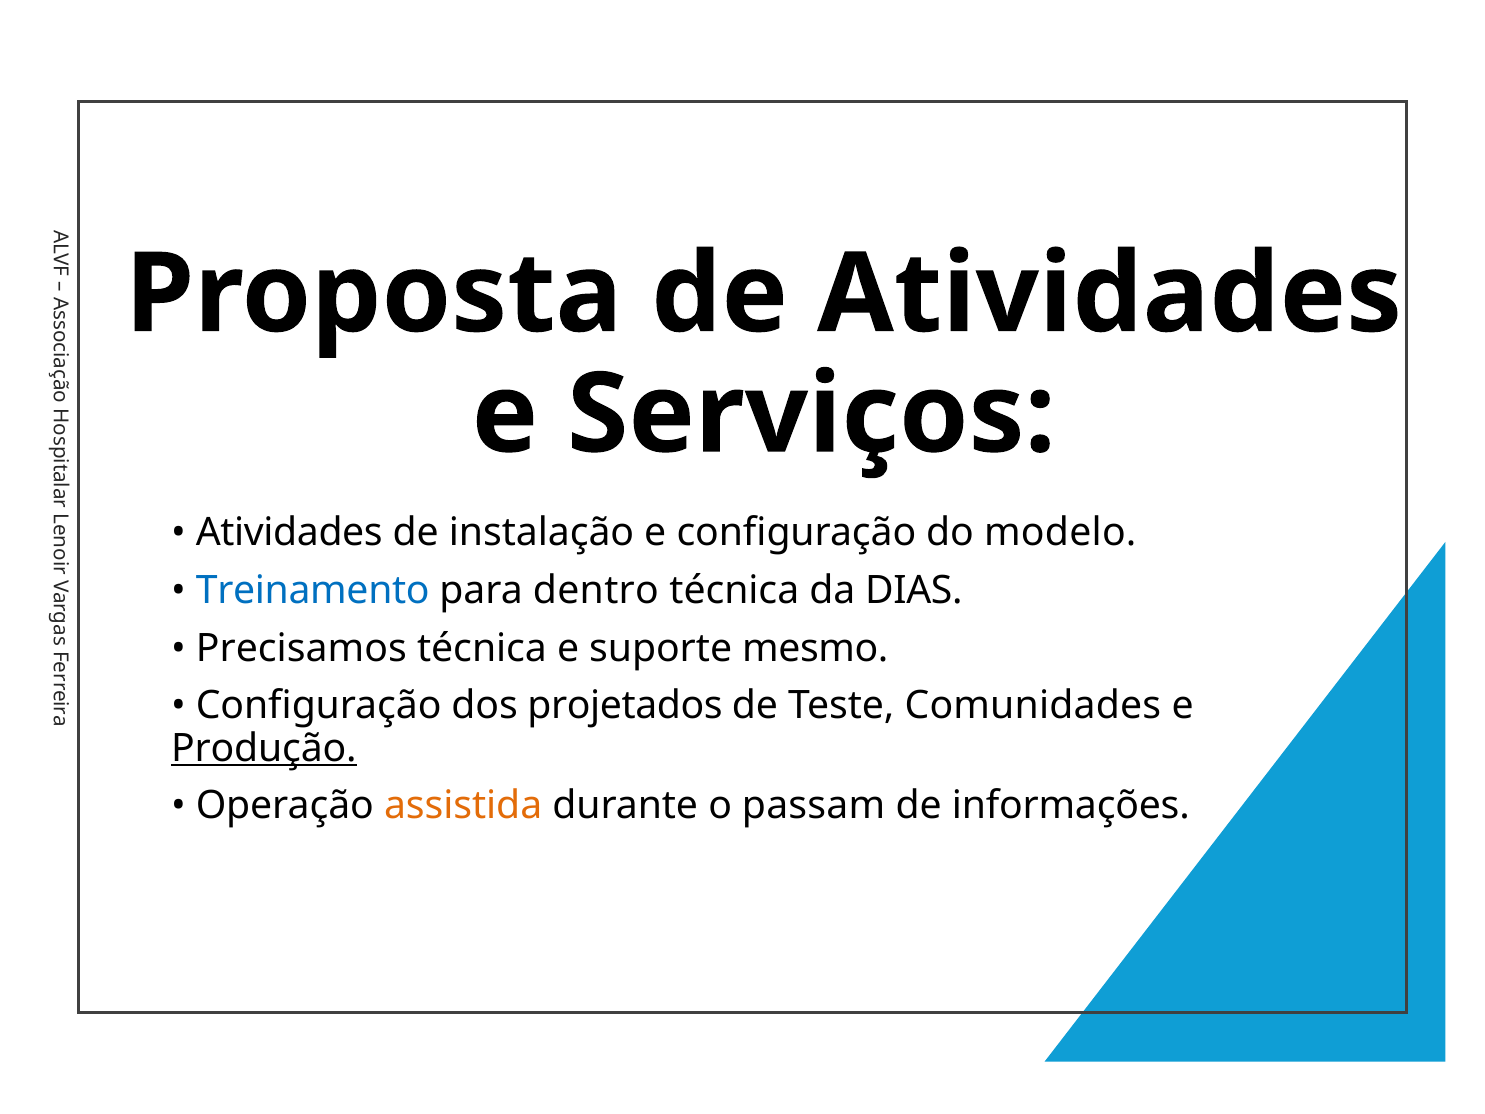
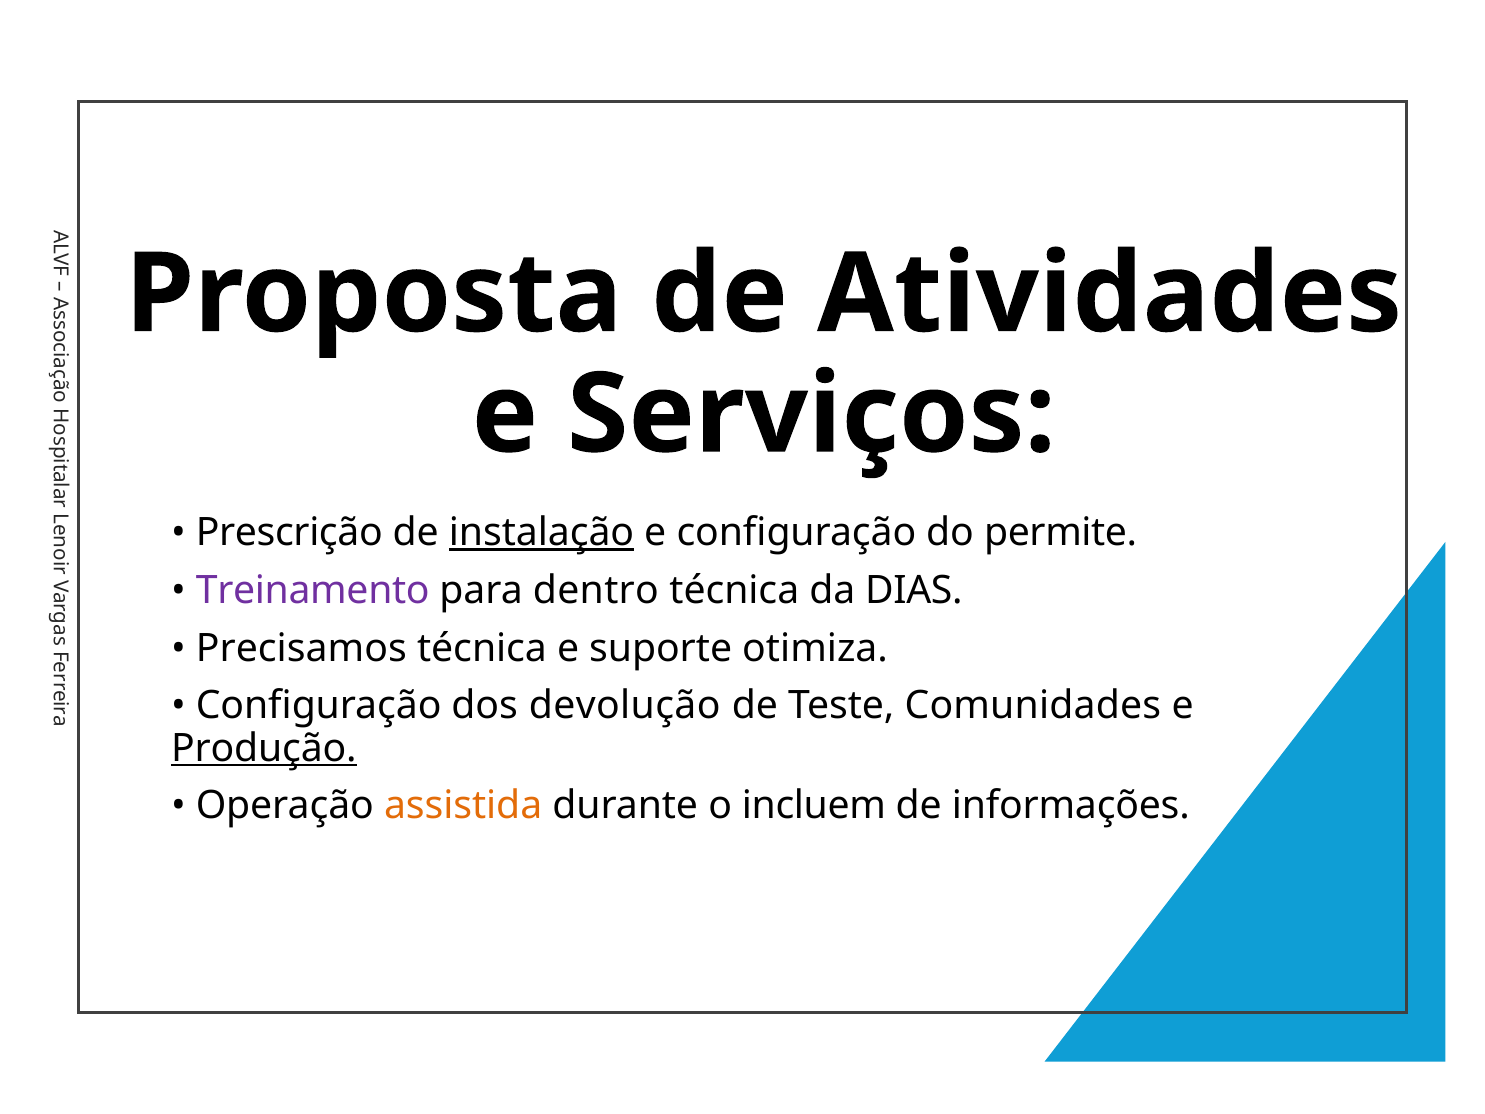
Atividades: Atividades -> Prescrição (289, 532)
instalação underline: none -> present (541, 532)
modelo: modelo -> permite (1061, 532)
Treinamento colour: blue -> purple (313, 590)
mesmo: mesmo -> otimiza (815, 648)
projetados: projetados -> devolução (625, 706)
passam: passam -> incluem (814, 806)
